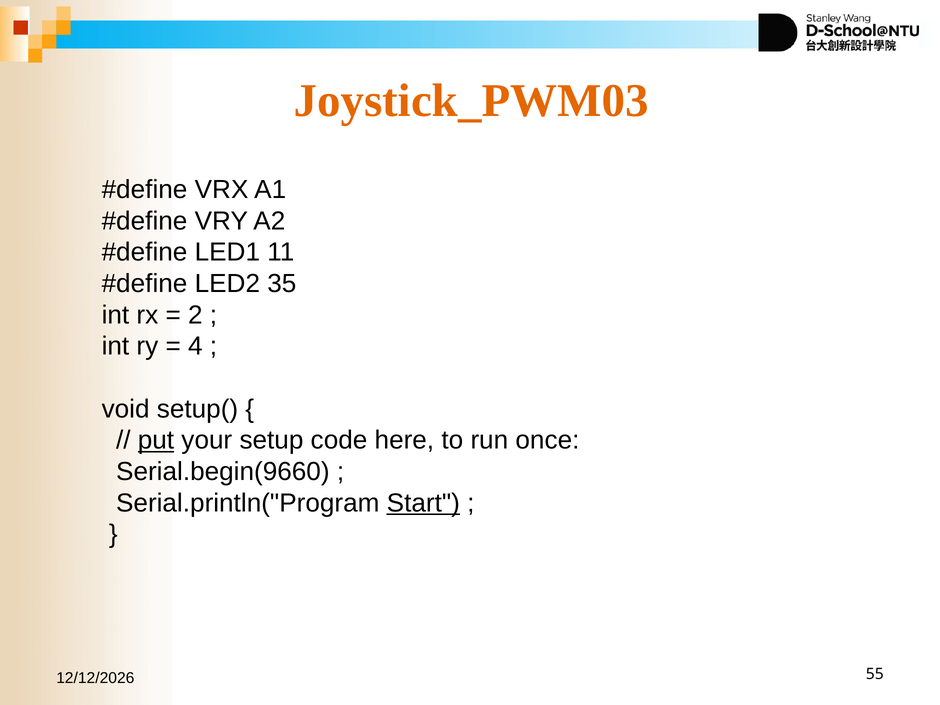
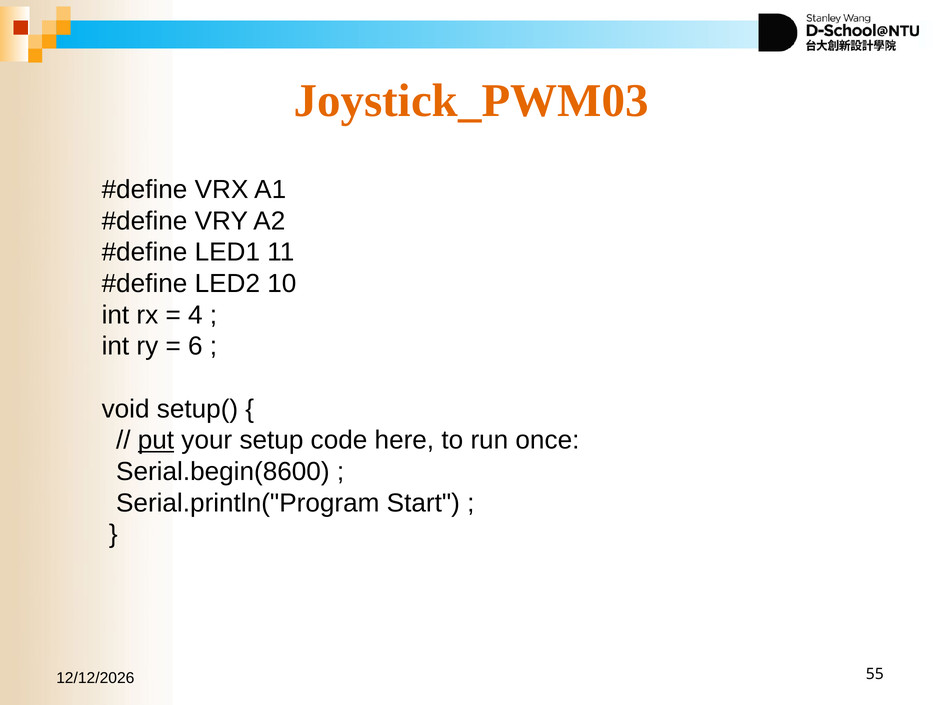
35: 35 -> 10 (282, 284)
2: 2 -> 4 (195, 315)
4: 4 -> 6 (195, 346)
Serial.begin(9660: Serial.begin(9660 -> Serial.begin(8600 (223, 472)
Start underline: present -> none (423, 503)
